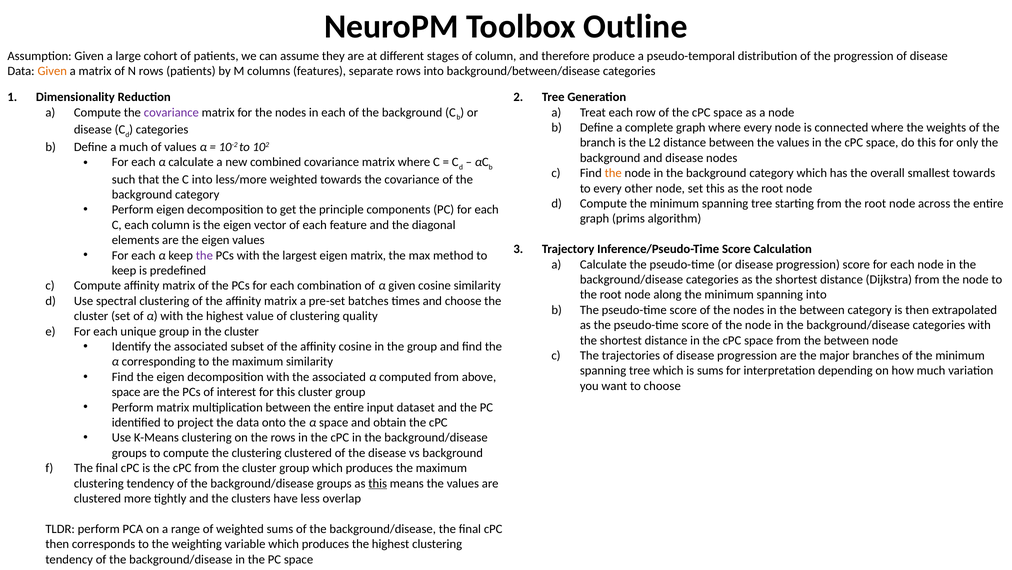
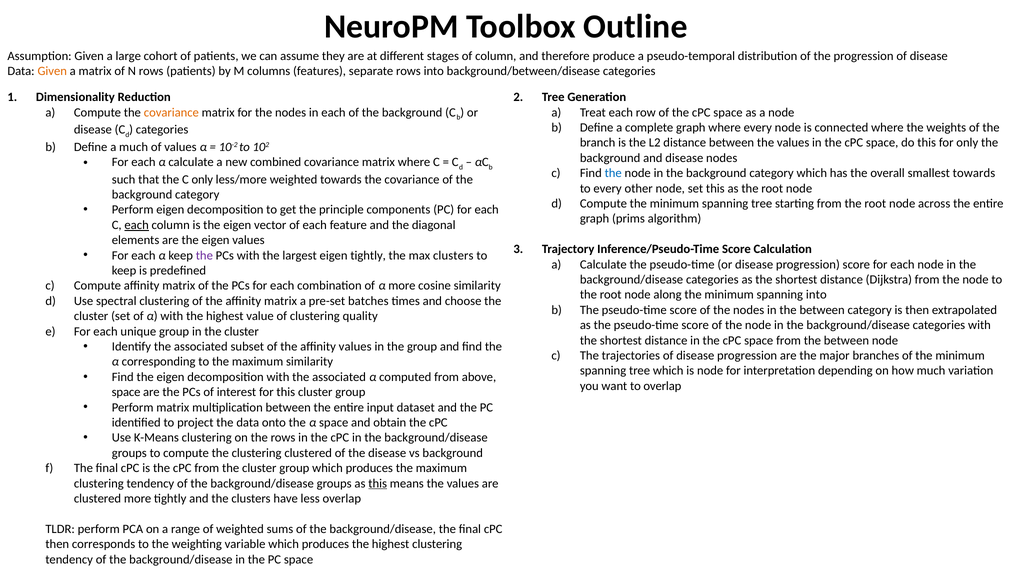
covariance colour: purple -> orange (171, 112)
the colour: orange -> blue (613, 173)
C into: into -> only (202, 179)
each underline: none -> present (137, 225)
eigen matrix: matrix -> tightly (368, 255)
max method: method -> clusters (453, 255)
α given: given -> more (402, 285)
affinity cosine: cosine -> values (355, 346)
is sums: sums -> node (710, 370)
to choose: choose -> overlap (662, 385)
